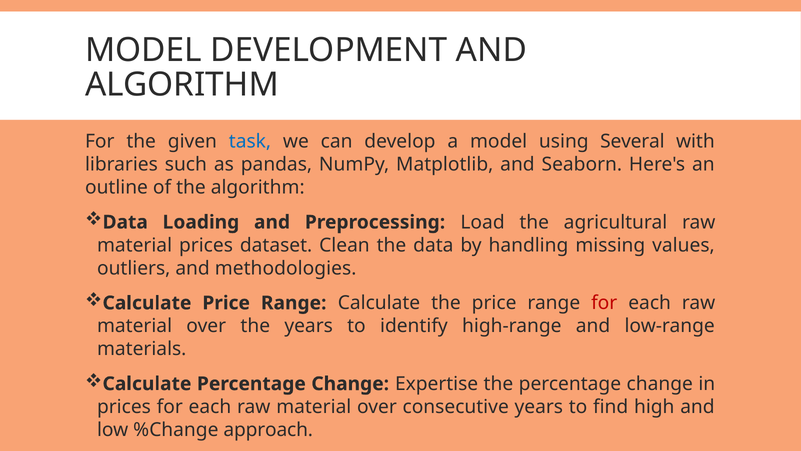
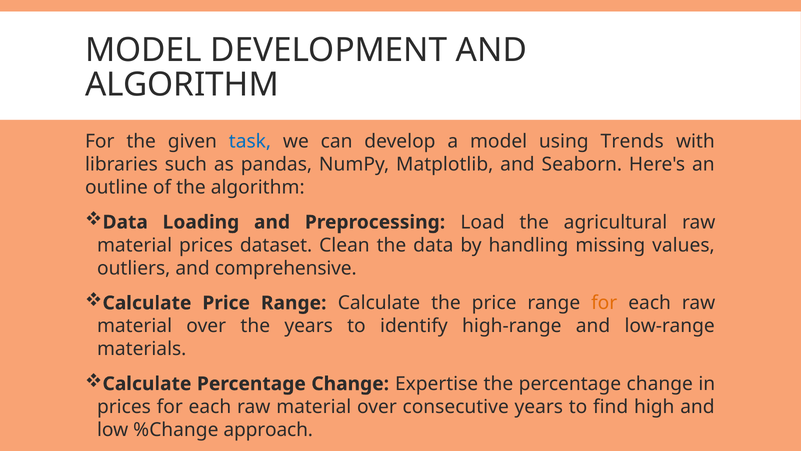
Several: Several -> Trends (632, 141)
methodologies: methodologies -> comprehensive (286, 268)
for colour: red -> orange (604, 303)
